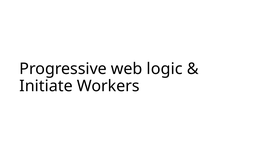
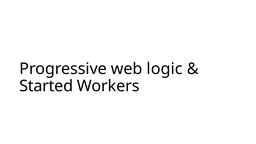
Initiate: Initiate -> Started (46, 86)
